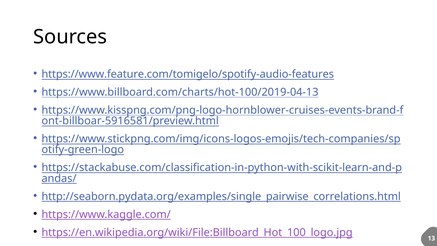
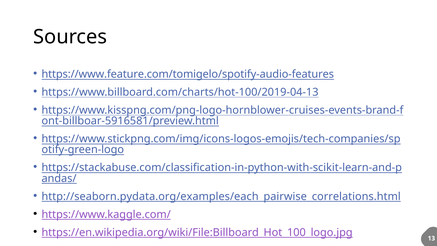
http://seaborn.pydata.org/examples/single_pairwise_correlations.html: http://seaborn.pydata.org/examples/single_pairwise_correlations.html -> http://seaborn.pydata.org/examples/each_pairwise_correlations.html (221, 196)
